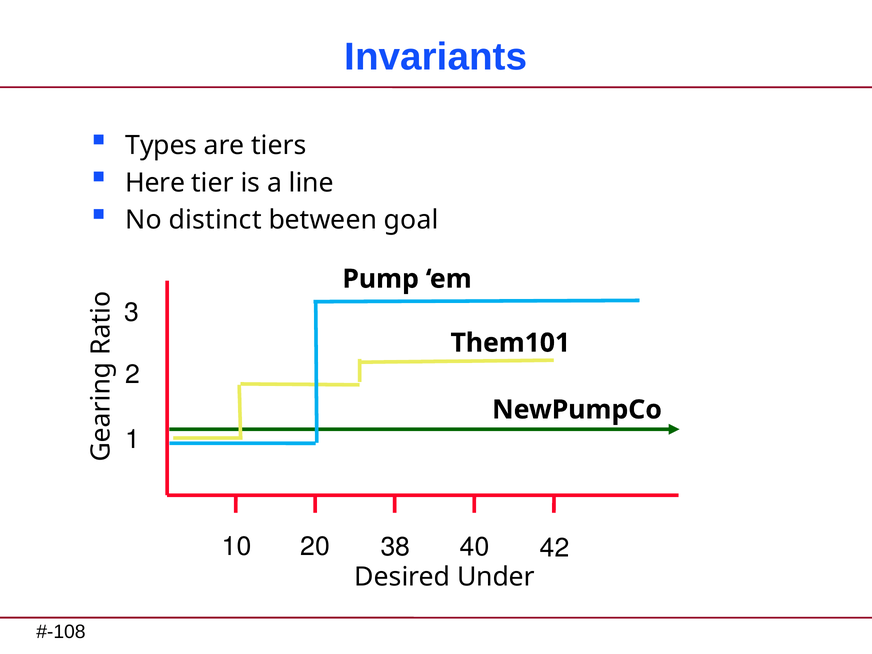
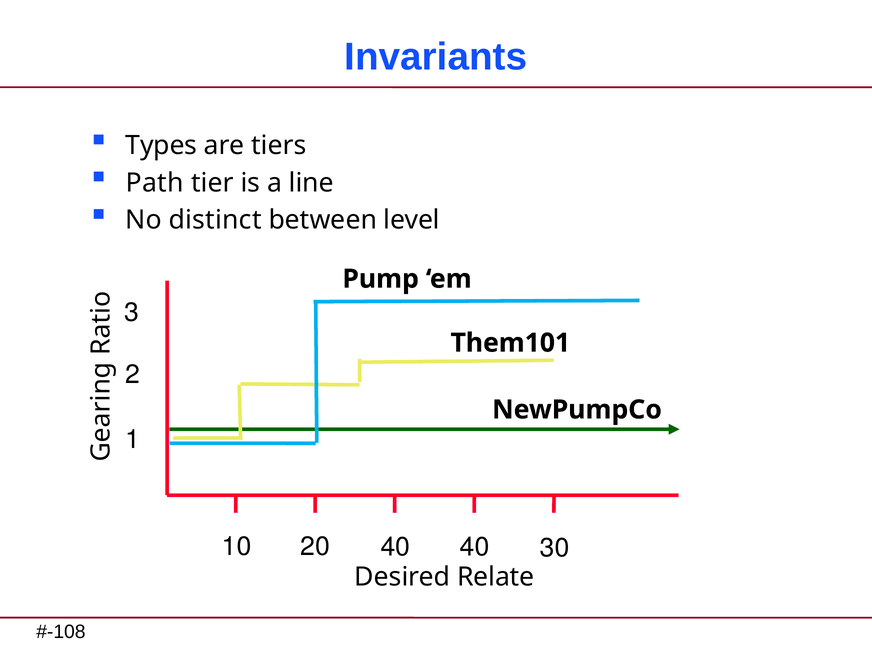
Here: Here -> Path (155, 183)
goal: goal -> level (412, 220)
20 38: 38 -> 40 (395, 547)
42: 42 -> 30 (555, 548)
Under: Under -> Relate (496, 577)
